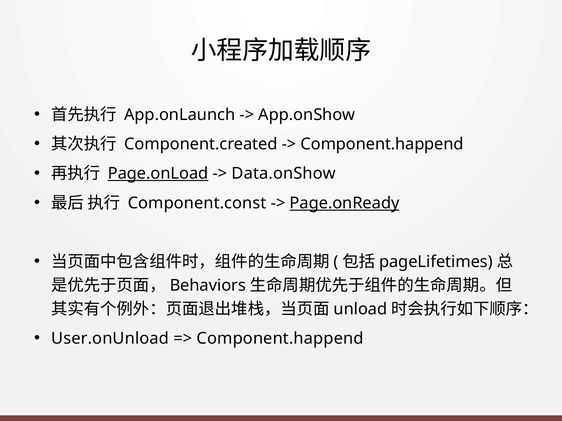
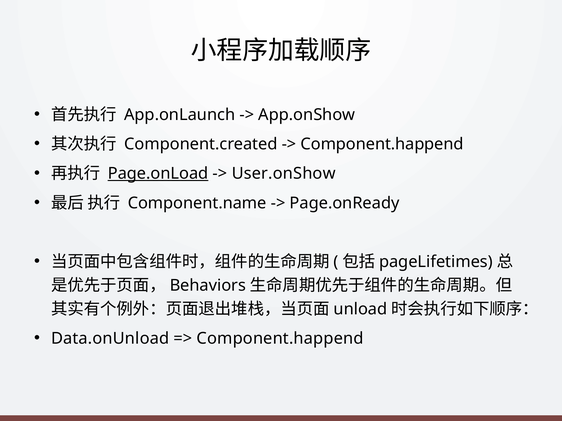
Data.onShow: Data.onShow -> User.onShow (284, 174)
Component.const: Component.const -> Component.name (197, 203)
Page.onReady underline: present -> none (345, 203)
User.onUnload: User.onUnload -> Data.onUnload (110, 339)
